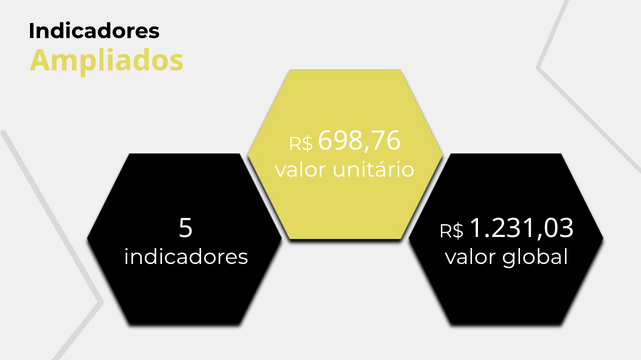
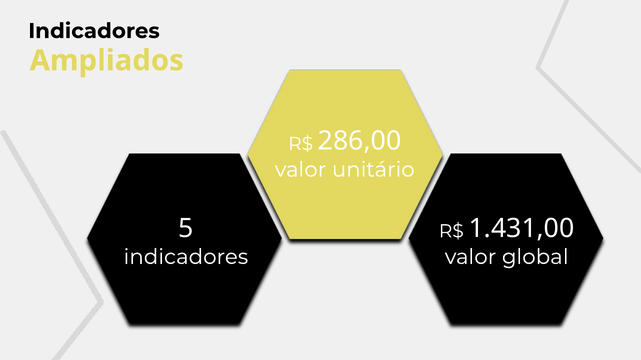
698,76: 698,76 -> 286,00 (360, 141)
1.231,03: 1.231,03 -> 1.431,00 (522, 229)
